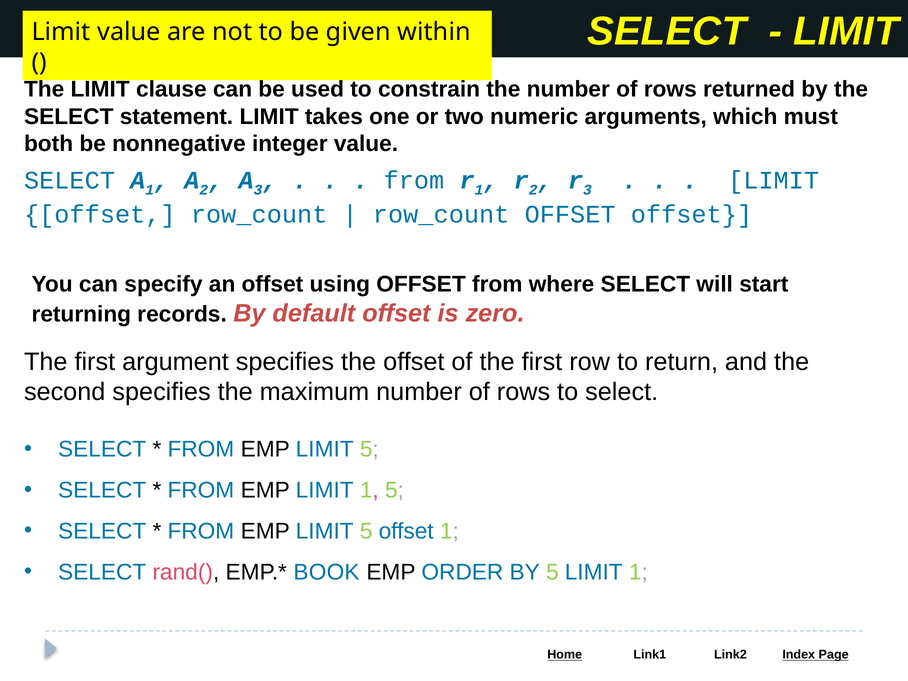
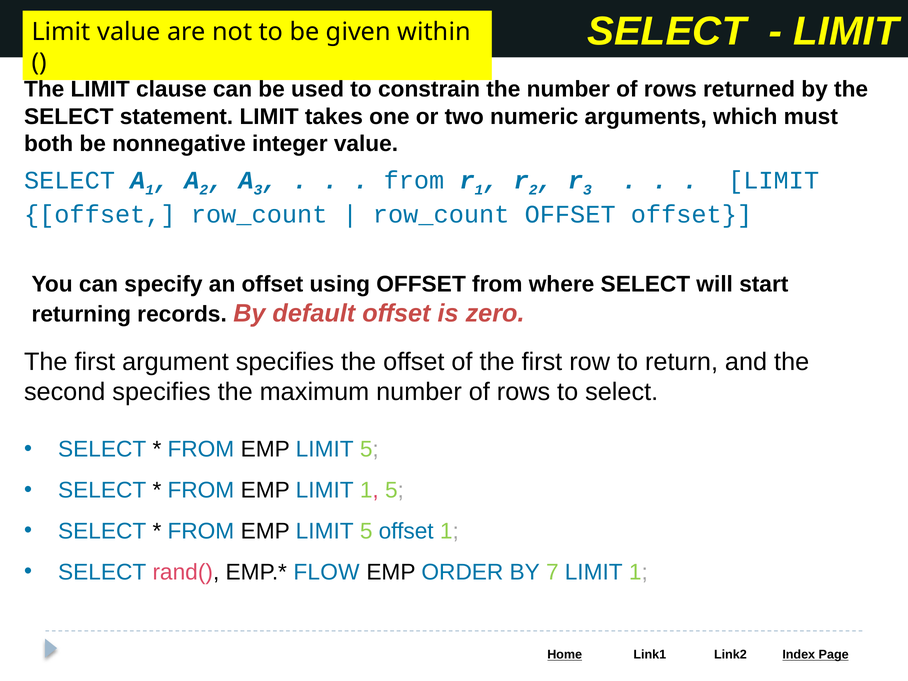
BOOK: BOOK -> FLOW (327, 572)
BY 5: 5 -> 7 (552, 572)
